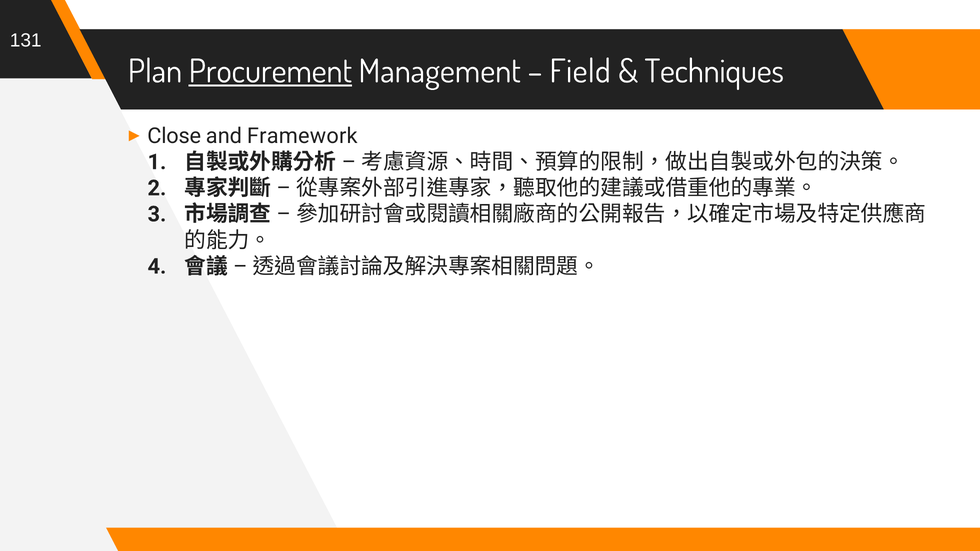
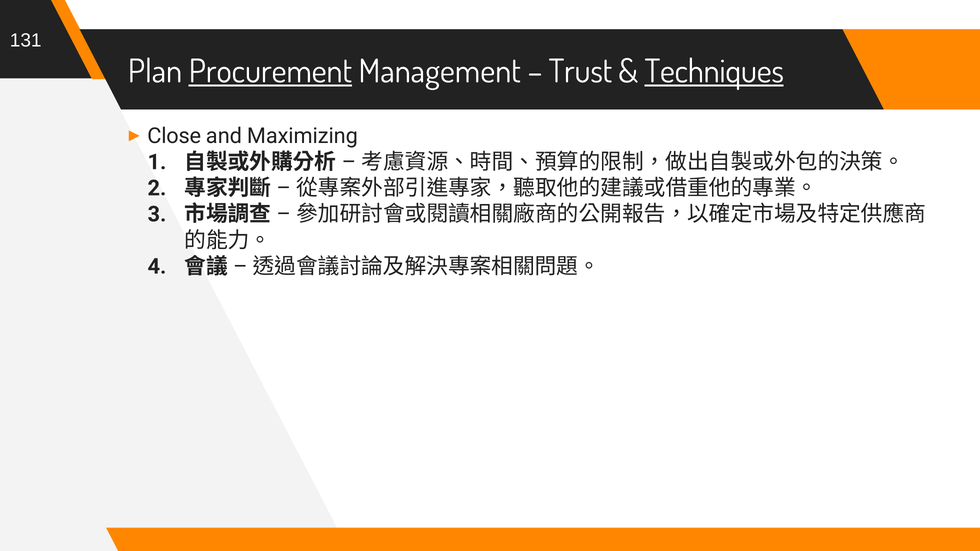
Field: Field -> Trust (580, 72)
Techniques underline: none -> present (714, 72)
Framework: Framework -> Maximizing (302, 136)
